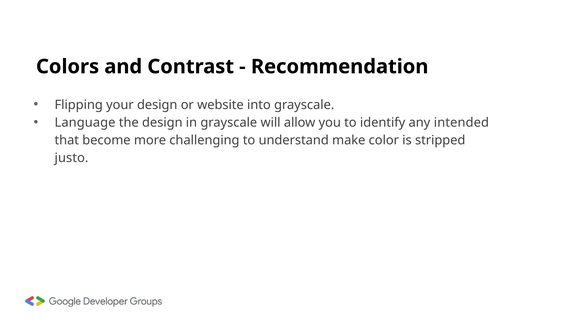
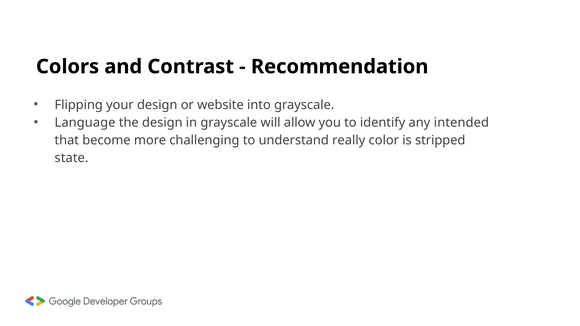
make: make -> really (349, 140)
justo: justo -> state (72, 158)
